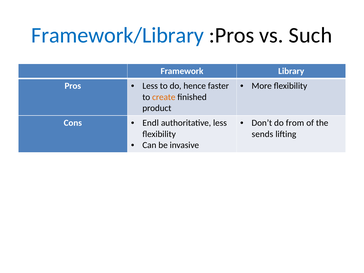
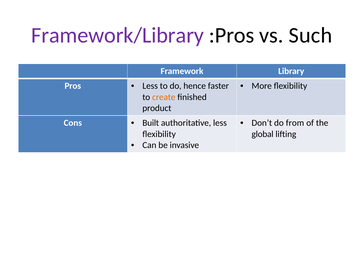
Framework/Library colour: blue -> purple (118, 35)
Endl: Endl -> Built (151, 123)
sends: sends -> global (263, 134)
